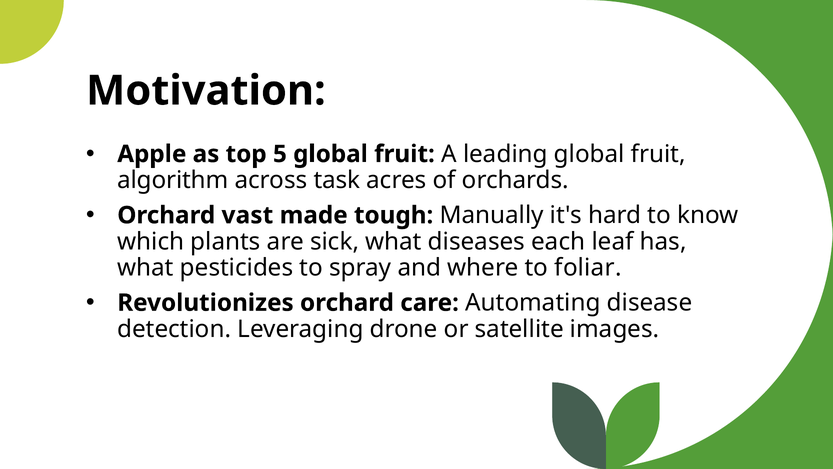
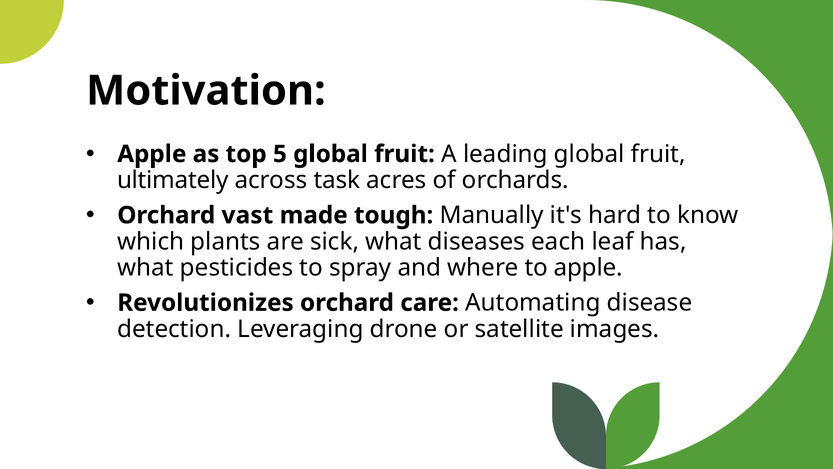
algorithm: algorithm -> ultimately (173, 180)
to foliar: foliar -> apple (588, 268)
